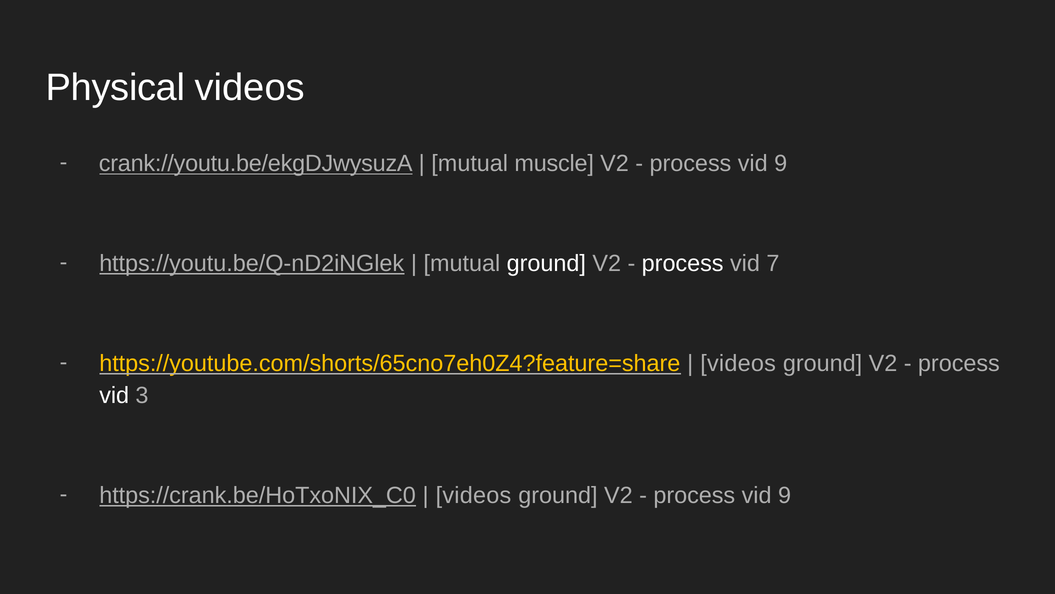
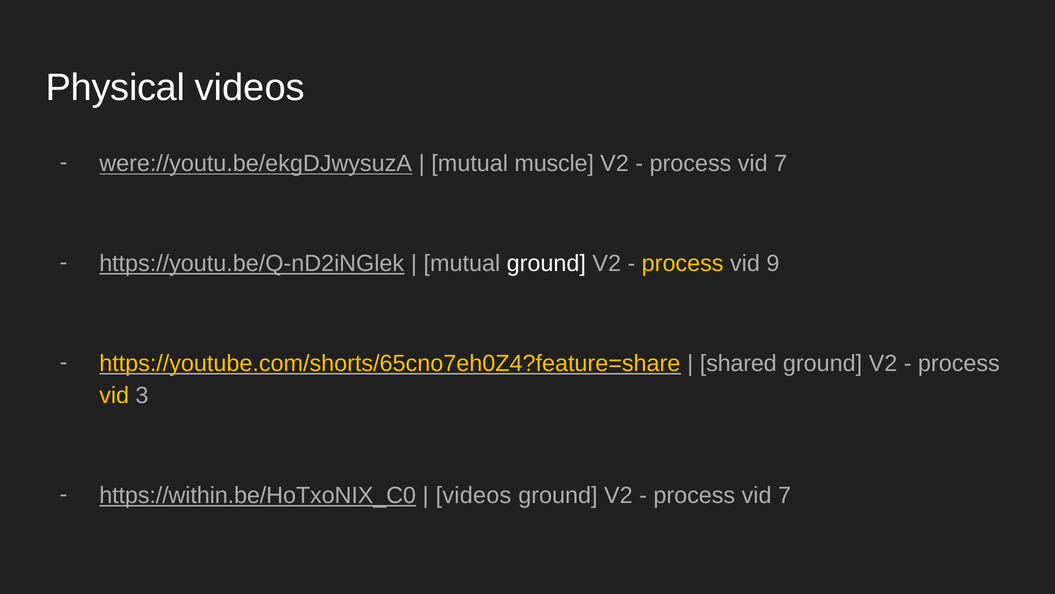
crank://youtu.be/ekgDJwysuzA: crank://youtu.be/ekgDJwysuzA -> were://youtu.be/ekgDJwysuzA (256, 163)
9: 9 -> 7 (781, 163)
process colour: white -> yellow (683, 263)
7: 7 -> 9 (773, 263)
videos: videos -> shared (738, 363)
vid colour: white -> yellow (114, 395)
https://crank.be/HoTxoNIX_C0: https://crank.be/HoTxoNIX_C0 -> https://within.be/HoTxoNIX_C0 (258, 495)
9: 9 -> 7 (785, 495)
